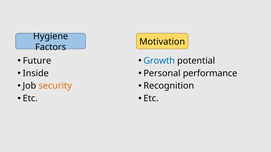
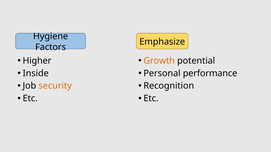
Motivation: Motivation -> Emphasize (162, 42)
Future: Future -> Higher (37, 61)
Growth colour: blue -> orange (159, 61)
